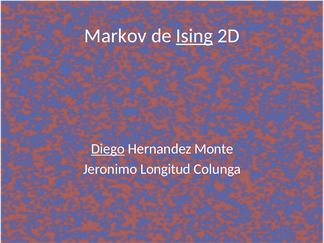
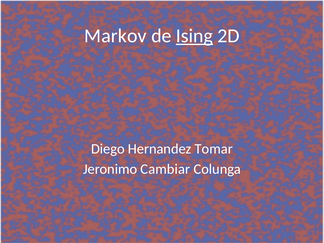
Diego underline: present -> none (108, 149)
Monte: Monte -> Tomar (214, 149)
Longitud: Longitud -> Cambiar (165, 169)
